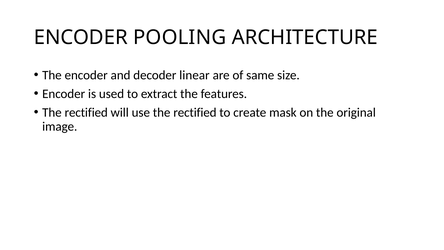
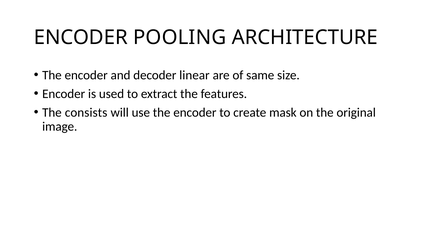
rectified: rectified -> consists (86, 112)
use the rectified: rectified -> encoder (195, 112)
